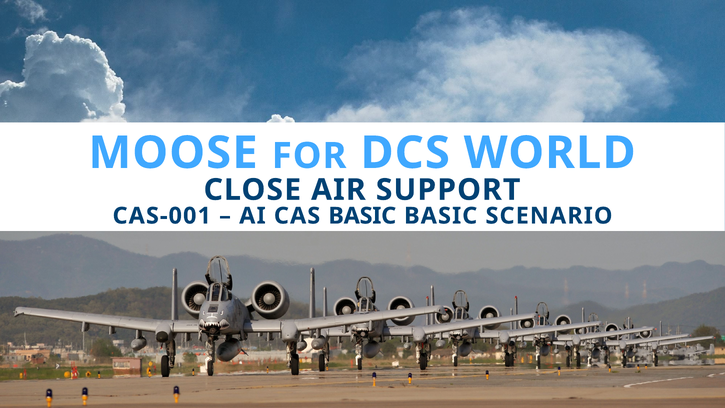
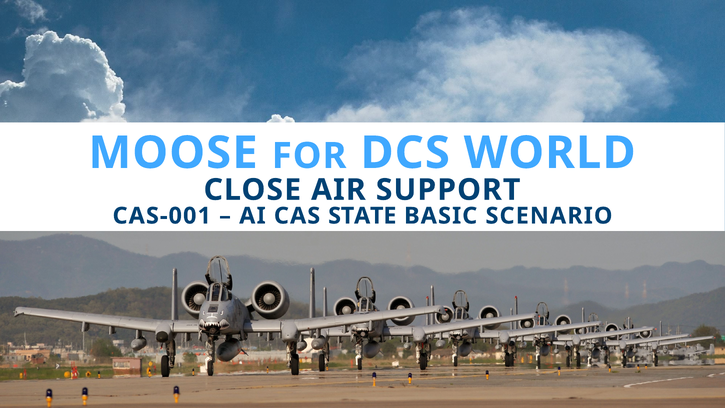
BASIC: BASIC -> STATE (362, 216)
